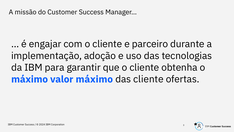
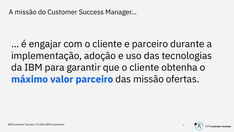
valor máximo: máximo -> parceiro (94, 79)
das cliente: cliente -> missão (149, 79)
